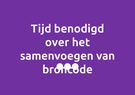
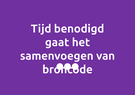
over: over -> gaat (57, 42)
